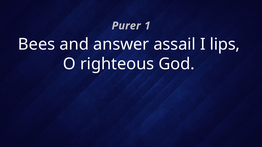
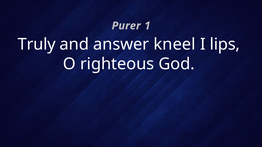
Bees: Bees -> Truly (37, 45)
assail: assail -> kneel (175, 45)
